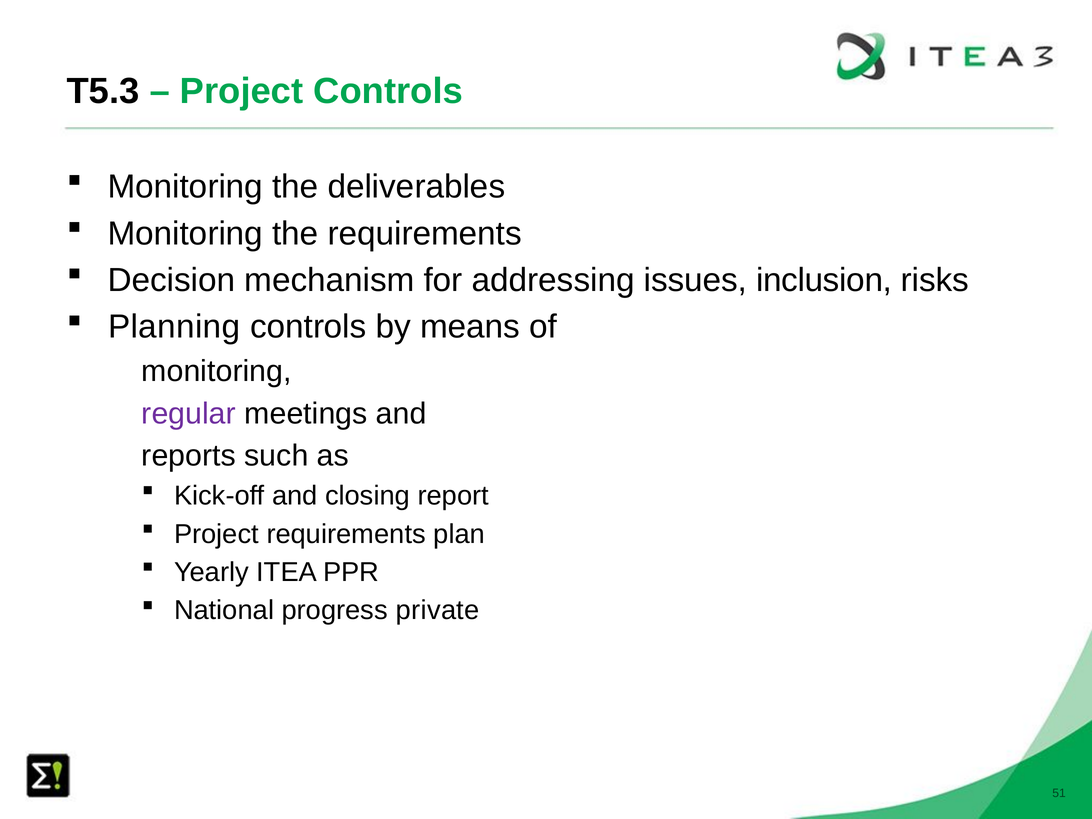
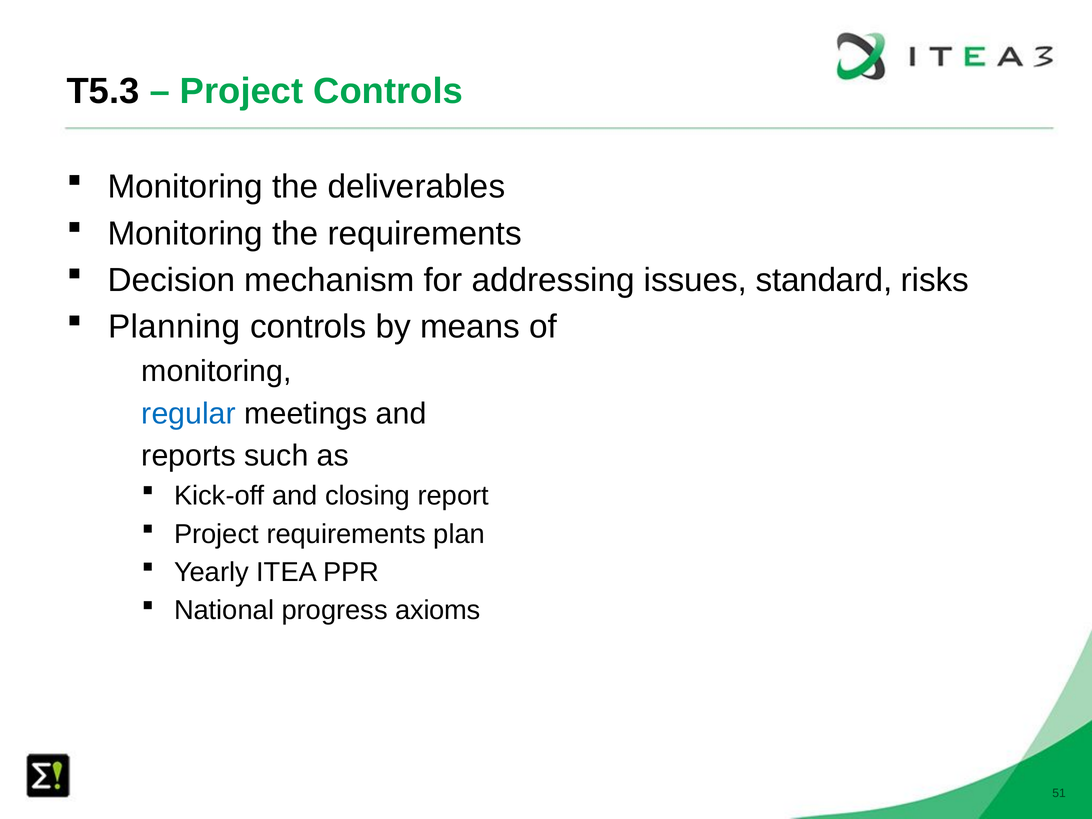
inclusion: inclusion -> standard (824, 280)
regular colour: purple -> blue (189, 413)
private: private -> axioms (438, 610)
